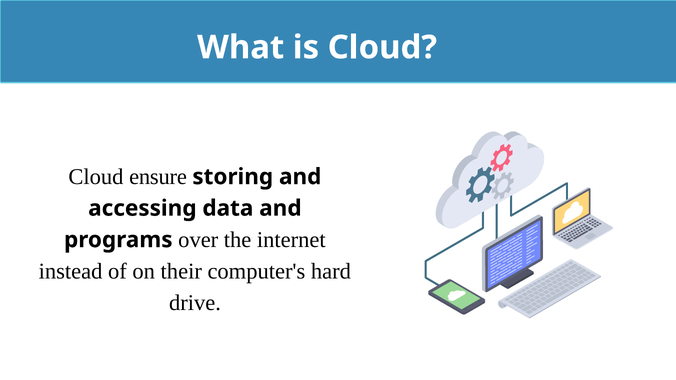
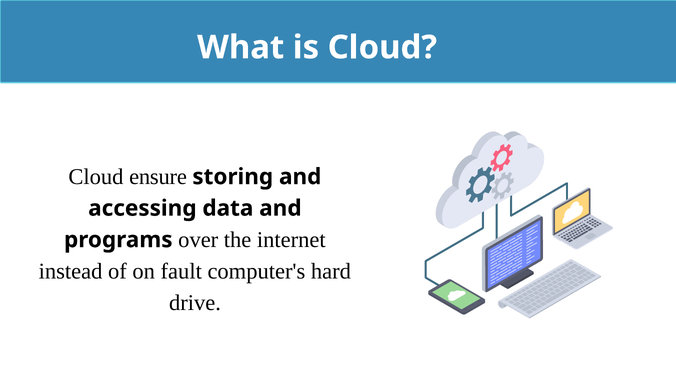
their: their -> fault (181, 271)
